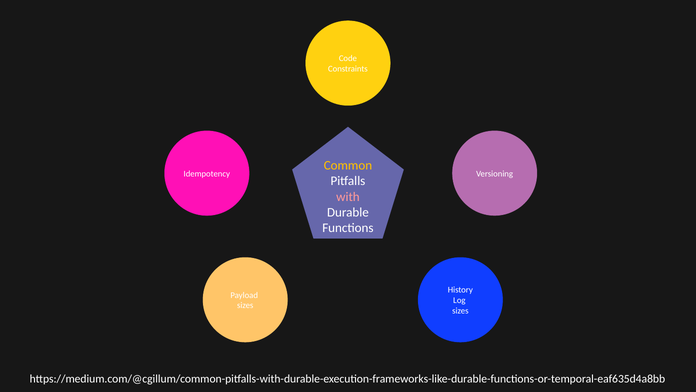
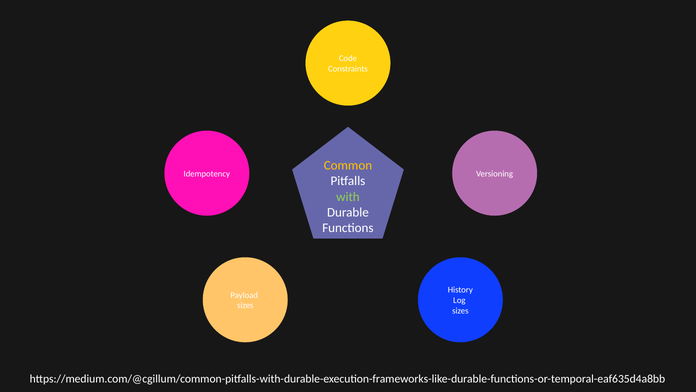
with colour: pink -> light green (348, 197)
